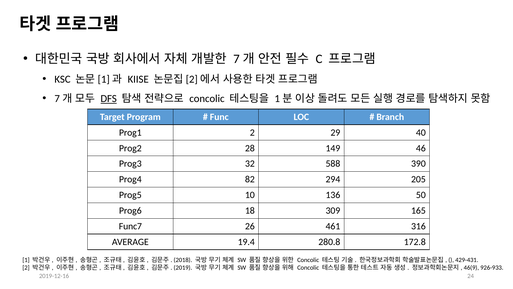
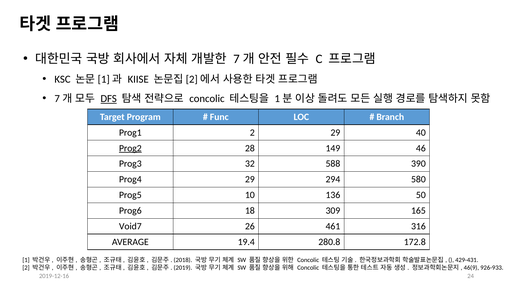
Prog2 underline: none -> present (130, 148)
Prog4 82: 82 -> 29 (250, 179)
205: 205 -> 580 (418, 179)
Func7: Func7 -> Void7 (130, 226)
